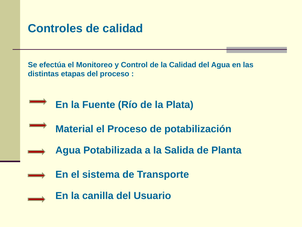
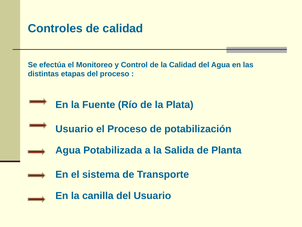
Material: Material -> Usuario (74, 129)
